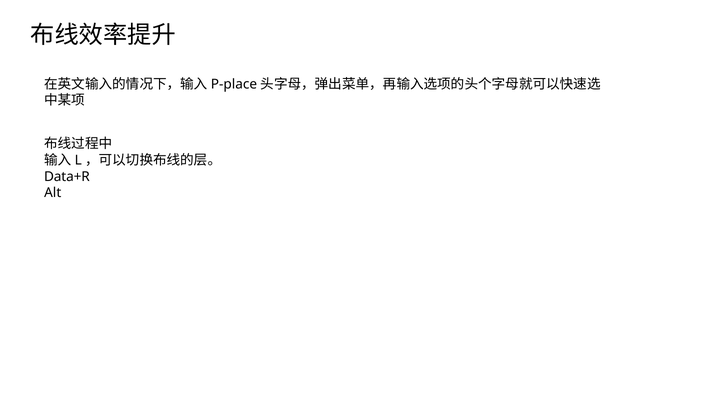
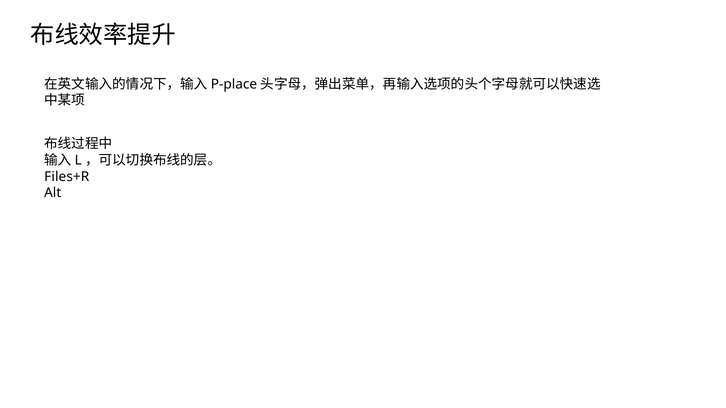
Data+R: Data+R -> Files+R (67, 177)
